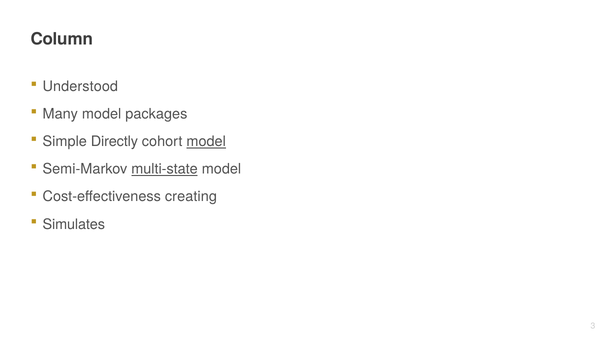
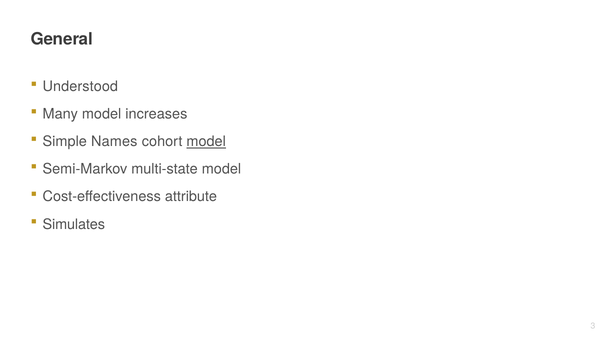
Column: Column -> General (62, 39)
packages: packages -> increases (156, 114)
Directly: Directly -> Names (114, 142)
multi-state underline: present -> none (165, 169)
creating: creating -> attribute (191, 197)
